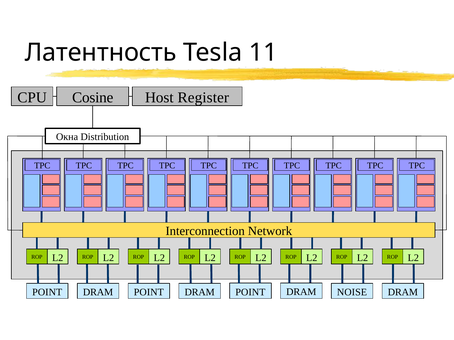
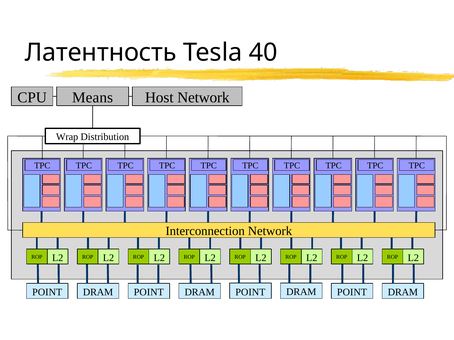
11: 11 -> 40 (263, 52)
Cosine: Cosine -> Means (93, 98)
Host Register: Register -> Network (203, 98)
Окна: Окна -> Wrap (67, 137)
NOISE: NOISE -> POINT (352, 293)
